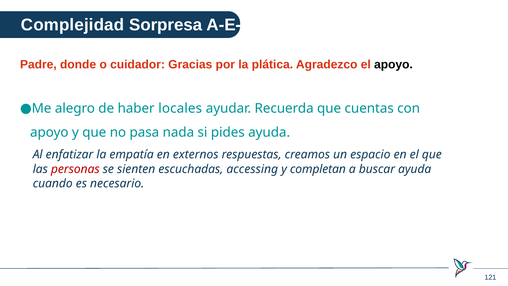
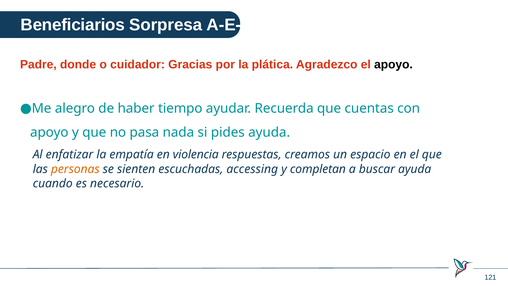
Complejidad: Complejidad -> Beneficiarios (73, 25)
locales: locales -> tiempo (180, 108)
externos: externos -> violencia (196, 155)
personas colour: red -> orange (75, 169)
